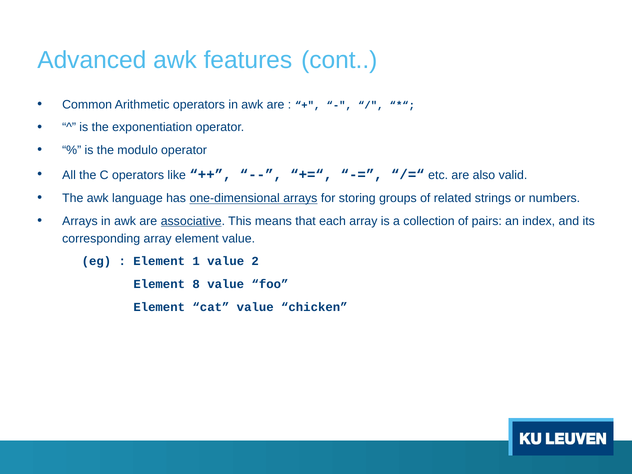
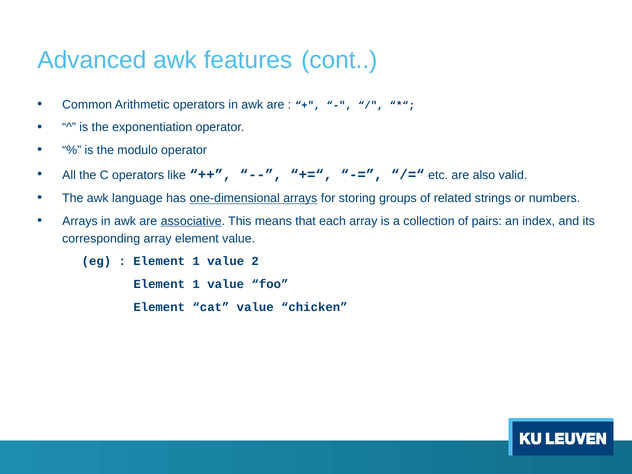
8: 8 -> 1 (196, 284)
